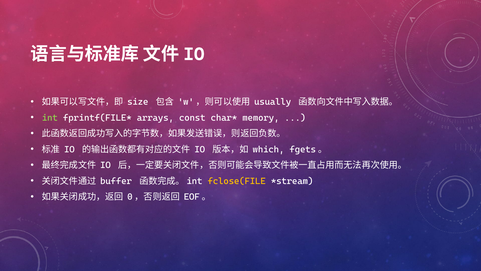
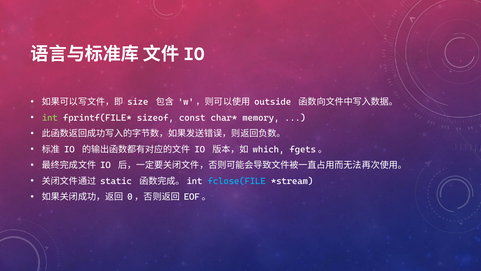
usually: usually -> outside (273, 102)
arrays: arrays -> sizeof (155, 118)
buffer: buffer -> static (116, 181)
fclose(FILE colour: yellow -> light blue (237, 181)
